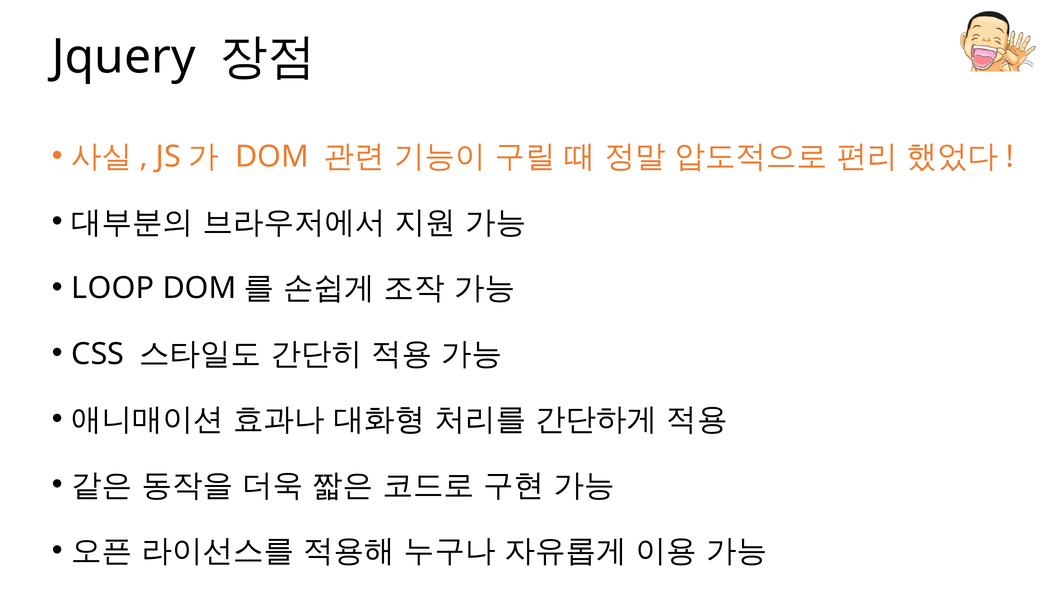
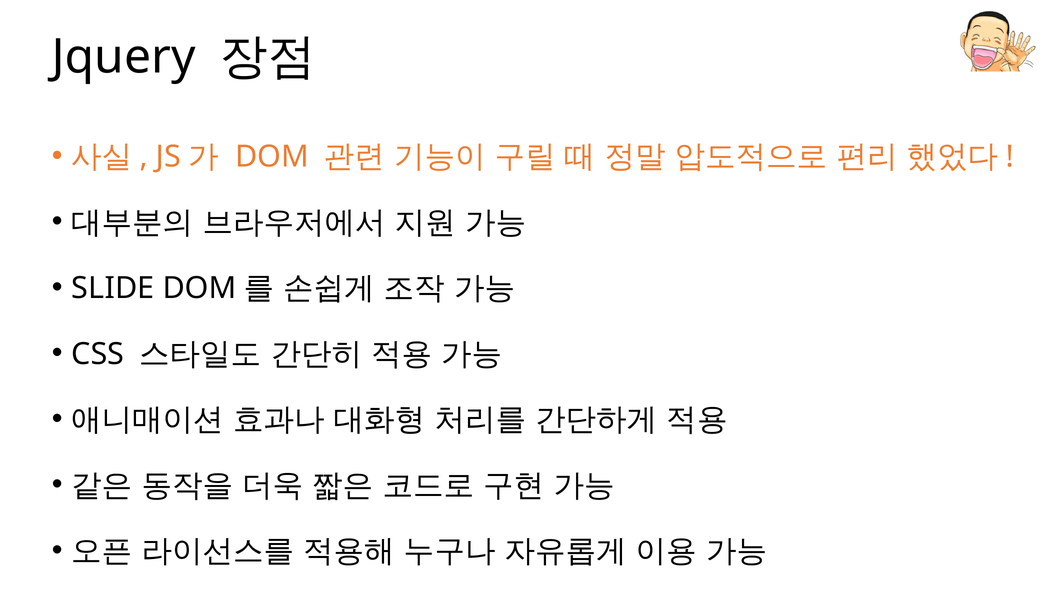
LOOP: LOOP -> SLIDE (113, 288)
